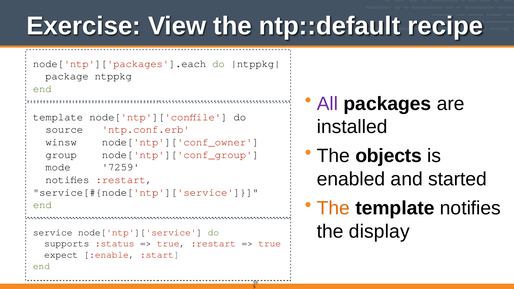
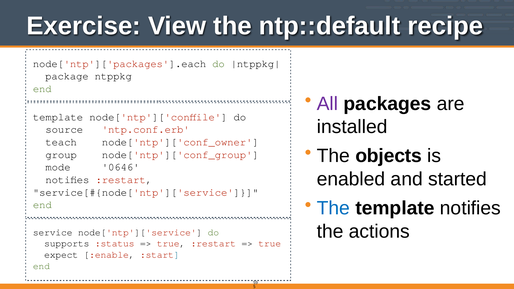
winsw: winsw -> teach (61, 142)
7259: 7259 -> 0646 (121, 167)
The colour: orange -> blue (333, 208)
display: display -> actions (379, 231)
